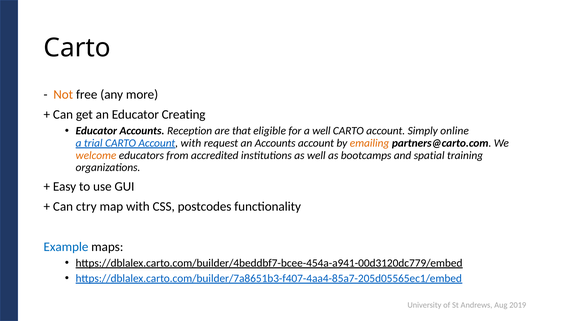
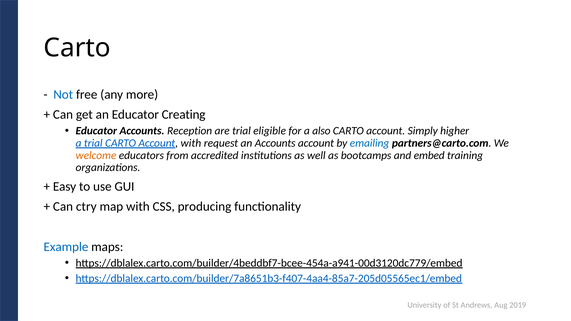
Not colour: orange -> blue (63, 95)
are that: that -> trial (241, 131)
a well: well -> also (321, 131)
online: online -> higher (455, 131)
emailing colour: orange -> blue (370, 143)
spatial: spatial -> embed (429, 155)
postcodes: postcodes -> producing (205, 207)
